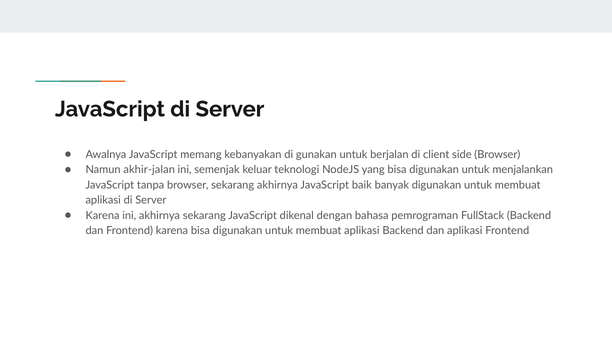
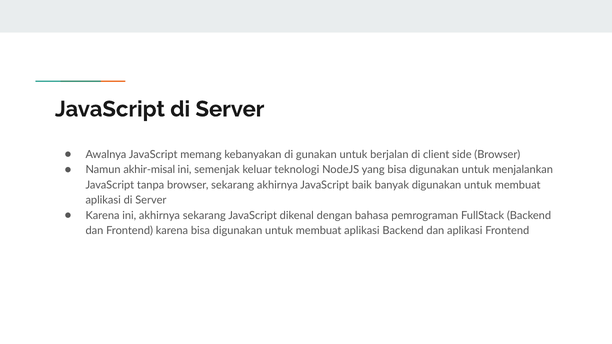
akhir-jalan: akhir-jalan -> akhir-misal (149, 170)
